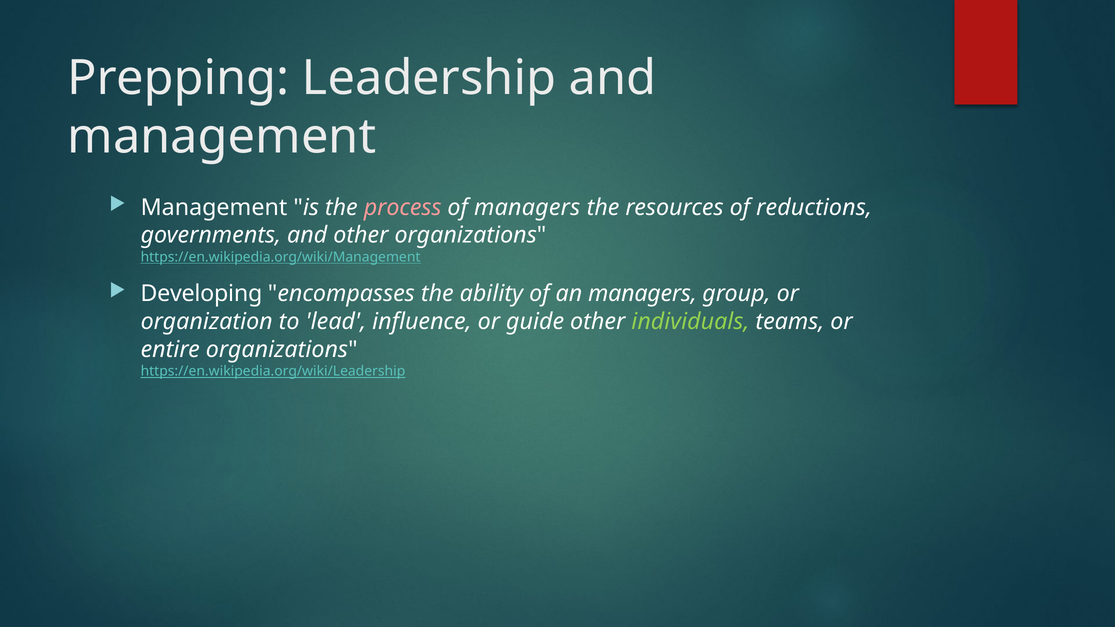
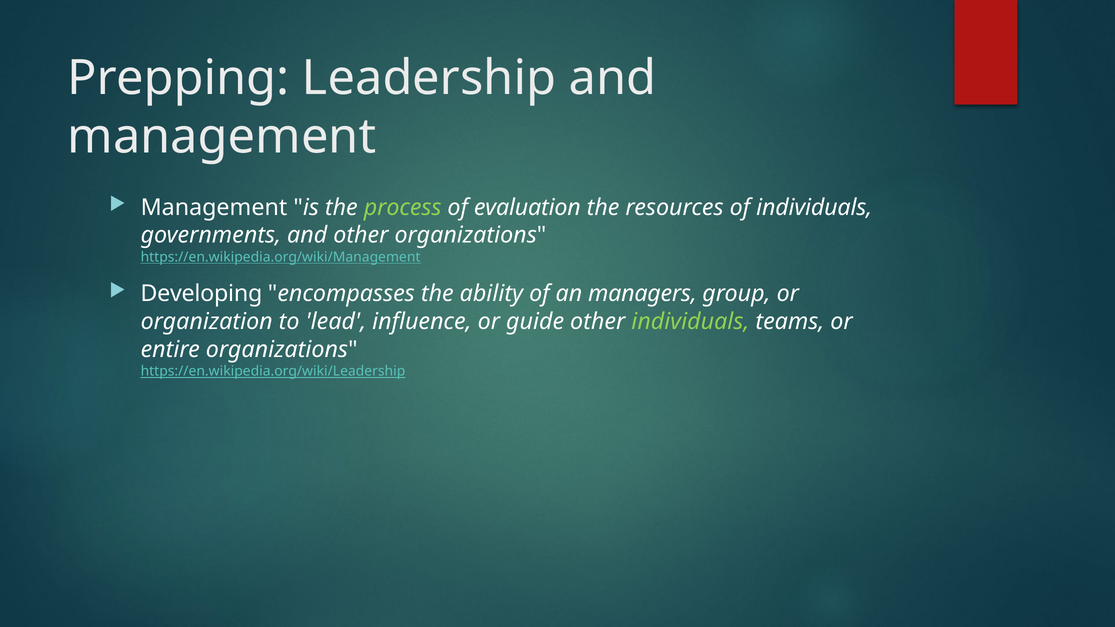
process colour: pink -> light green (403, 208)
of managers: managers -> evaluation (527, 208)
of reductions: reductions -> individuals (814, 208)
